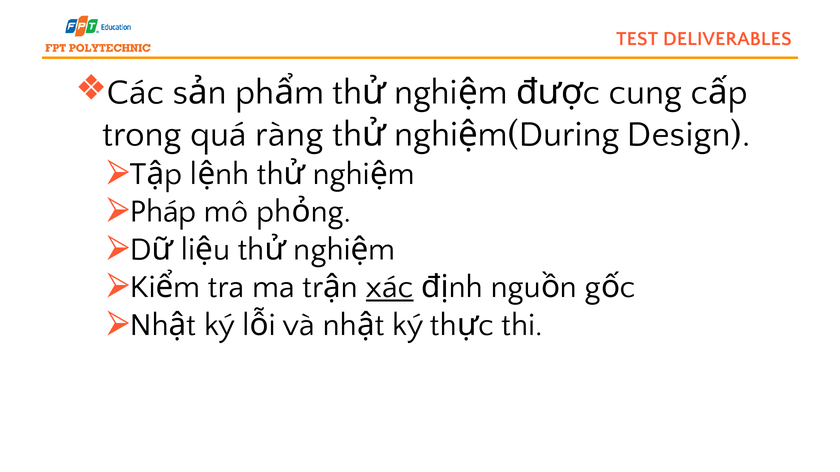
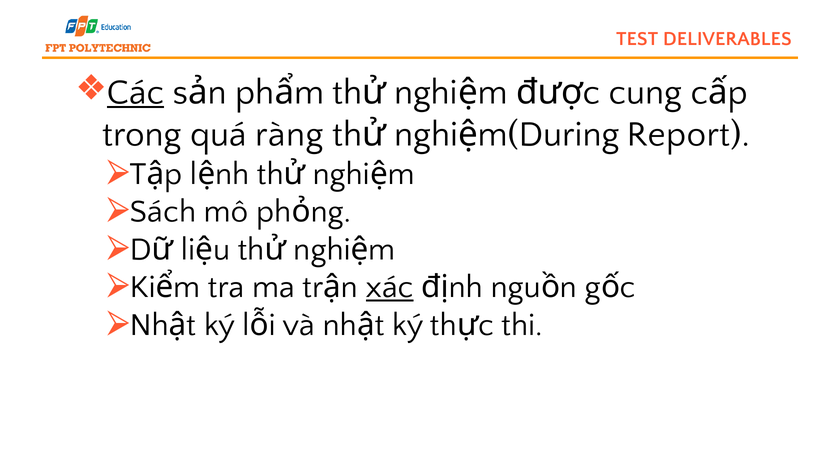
Các underline: none -> present (136, 92)
Design: Design -> Report (688, 134)
Pháp: Pháp -> Sách (163, 212)
